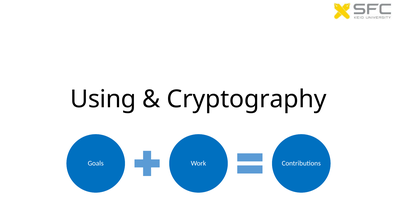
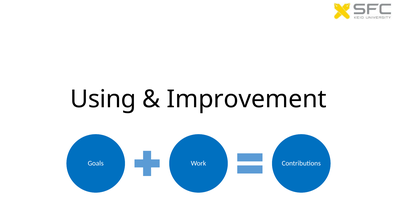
Cryptography: Cryptography -> Improvement (247, 99)
